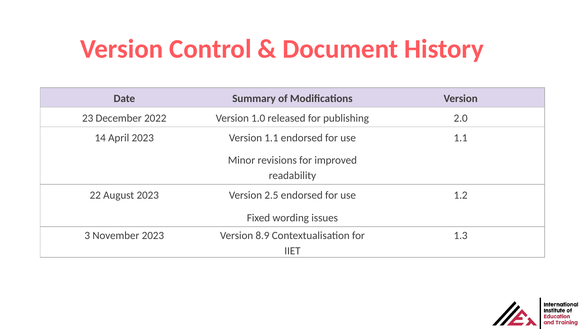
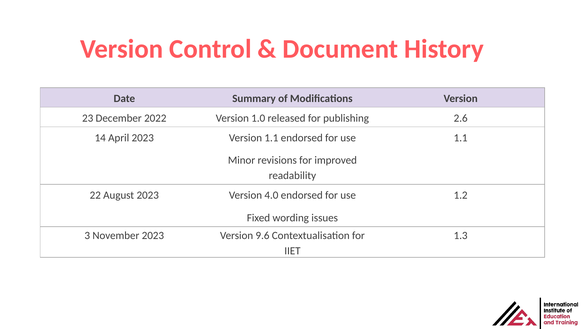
2.0: 2.0 -> 2.6 (461, 118)
2.5: 2.5 -> 4.0 (271, 195)
8.9: 8.9 -> 9.6 (262, 235)
